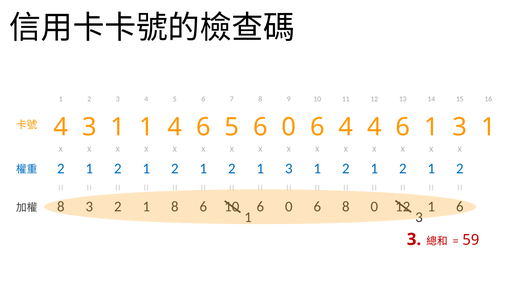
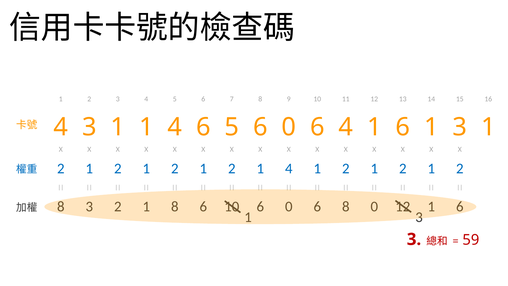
6 4 4: 4 -> 1 (374, 127)
2 1 3: 3 -> 4 (289, 168)
